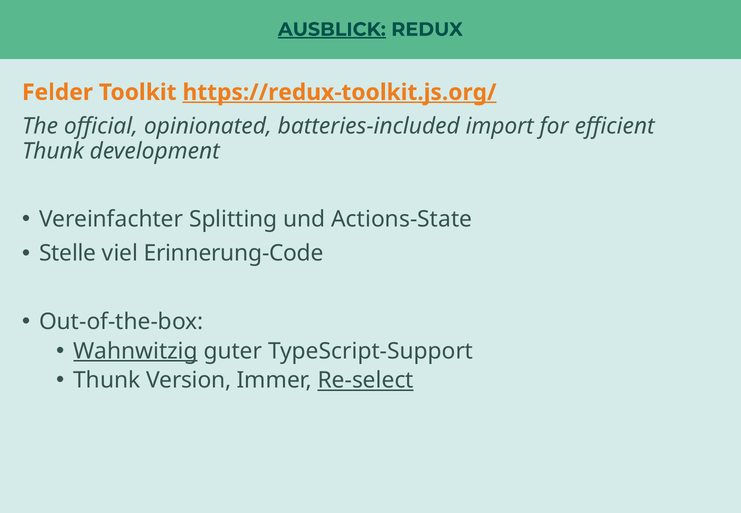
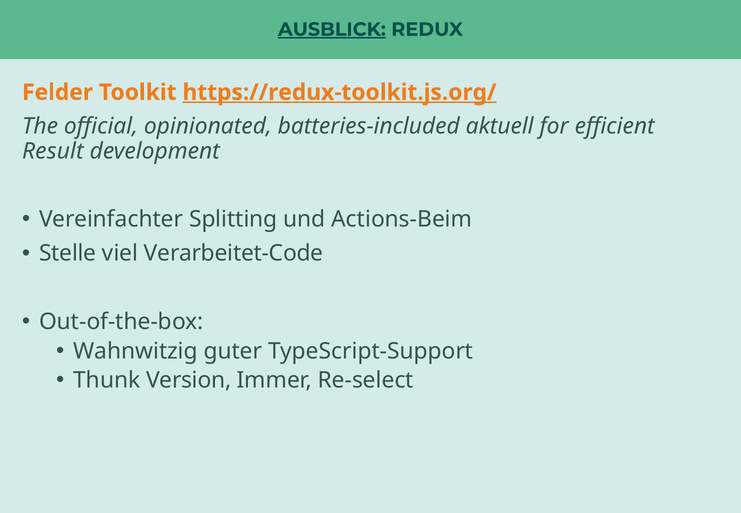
import: import -> aktuell (500, 126)
Thunk: Thunk -> Result (53, 151)
Actions-State: Actions-State -> Actions-Beim (402, 219)
Erinnerung-Code: Erinnerung-Code -> Verarbeitet-Code (234, 253)
Wahnwitzig underline: present -> none (136, 351)
Re-select underline: present -> none (366, 380)
